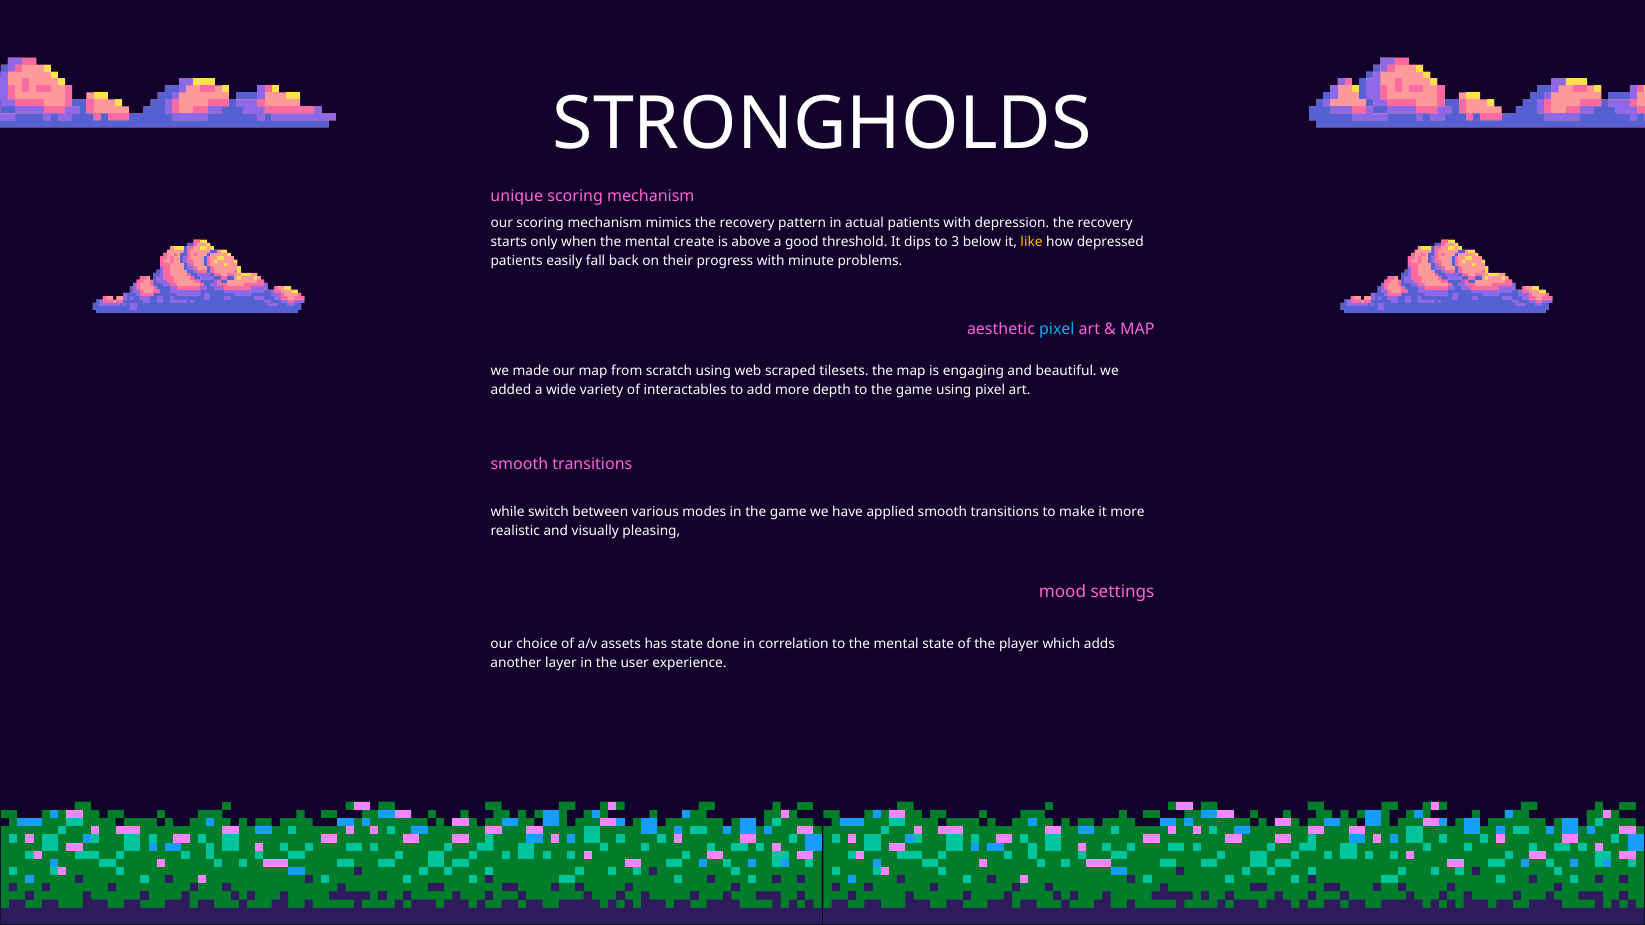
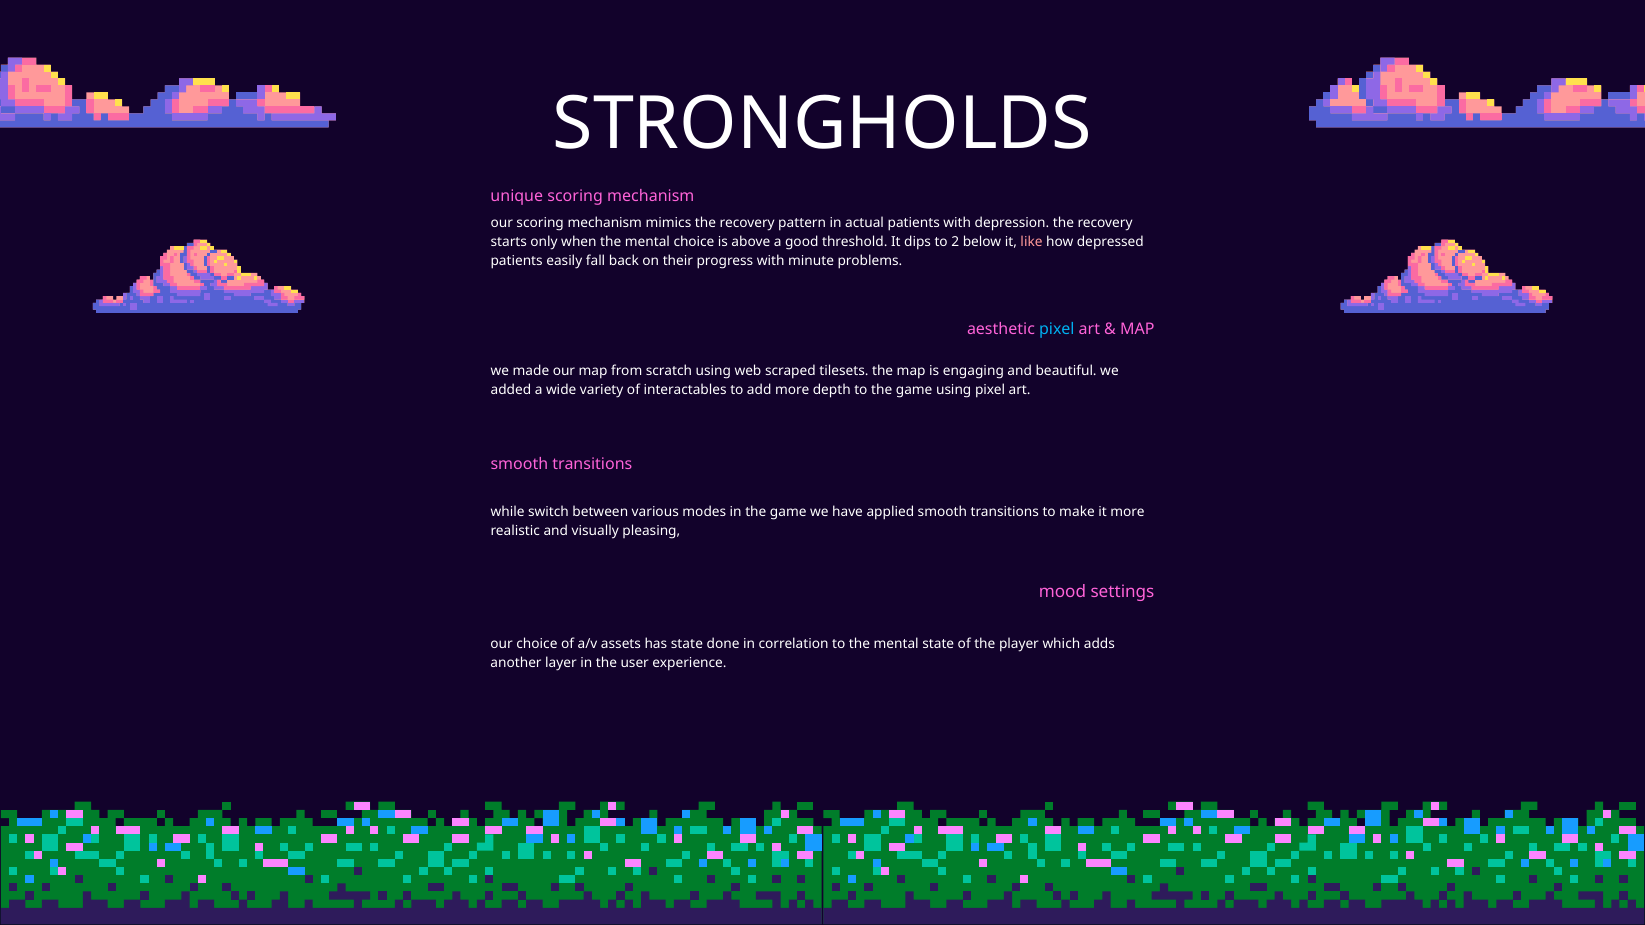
mental create: create -> choice (694, 242)
3: 3 -> 2 (955, 242)
like colour: yellow -> pink (1032, 242)
